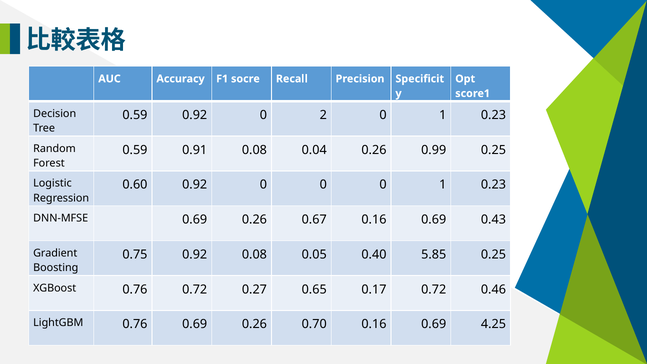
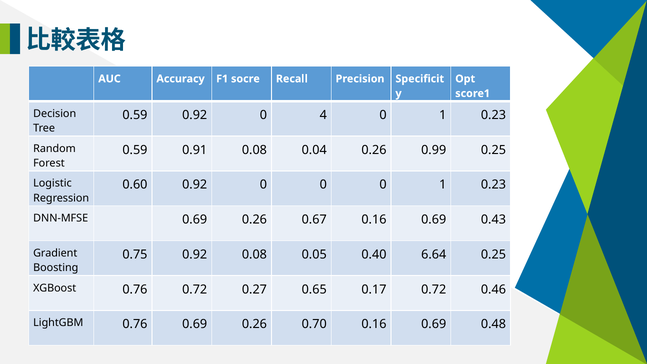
2: 2 -> 4 (323, 115)
5.85: 5.85 -> 6.64 (434, 254)
4.25: 4.25 -> 0.48 (493, 324)
